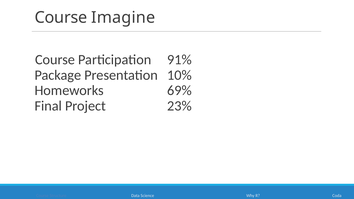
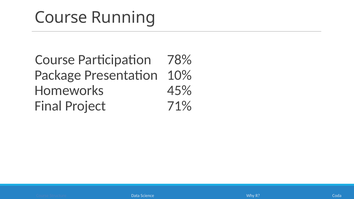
Imagine: Imagine -> Running (123, 18)
91%: 91% -> 78% (179, 60)
69%: 69% -> 45% (179, 91)
23%: 23% -> 71% (179, 106)
